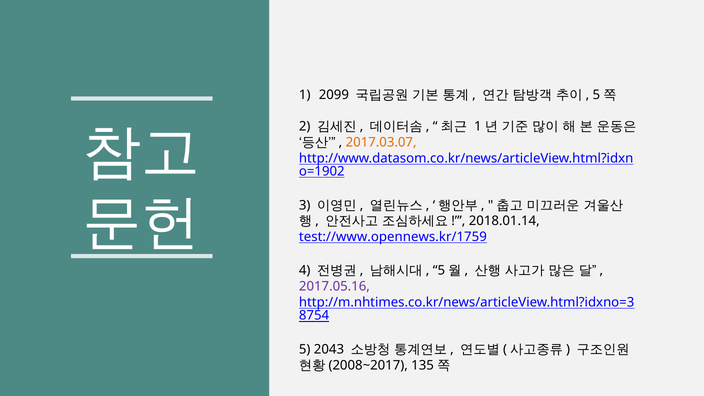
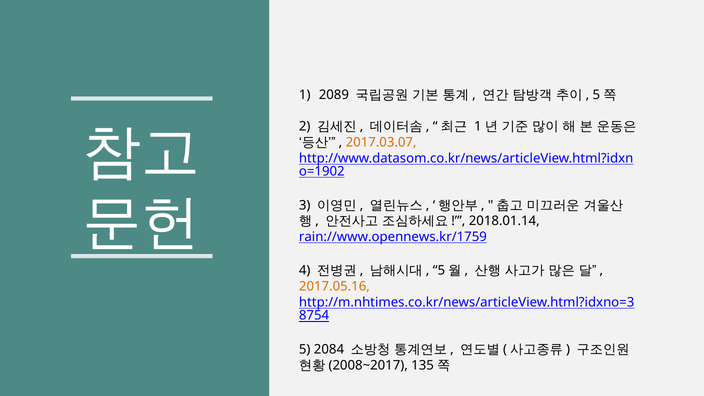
2099: 2099 -> 2089 (334, 95)
test://www.opennews.kr/1759: test://www.opennews.kr/1759 -> rain://www.opennews.kr/1759 (393, 237)
2017.05.16 colour: purple -> orange (334, 286)
2043: 2043 -> 2084 (329, 349)
